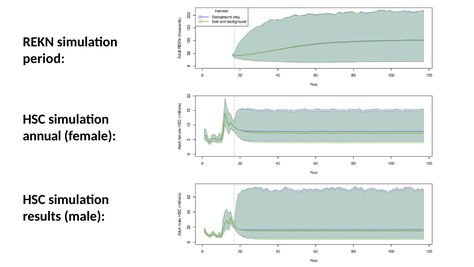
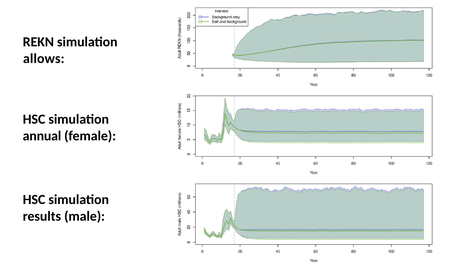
period: period -> allows (44, 58)
